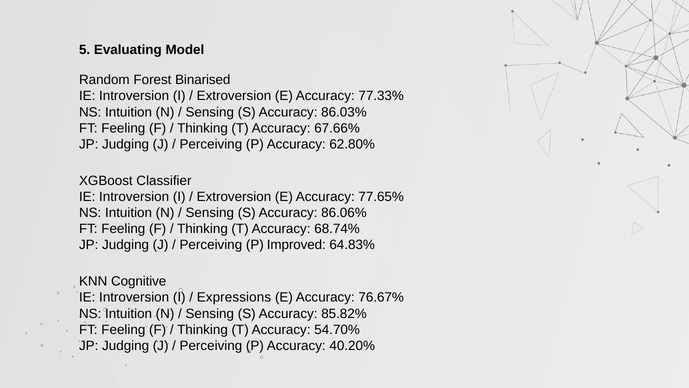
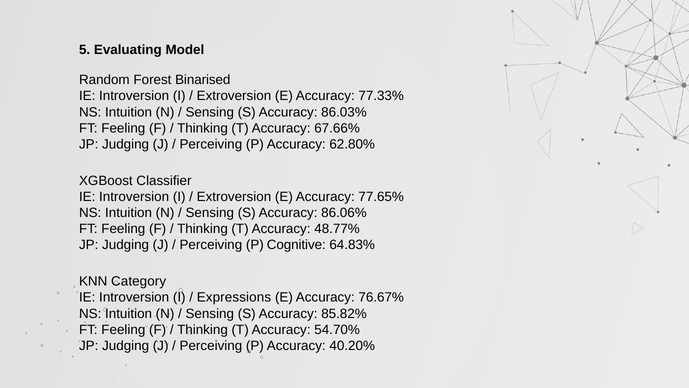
68.74%: 68.74% -> 48.77% (337, 229)
Improved: Improved -> Cognitive (296, 245)
Cognitive: Cognitive -> Category (139, 281)
